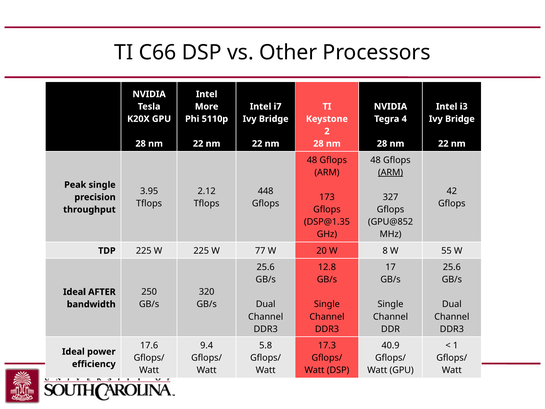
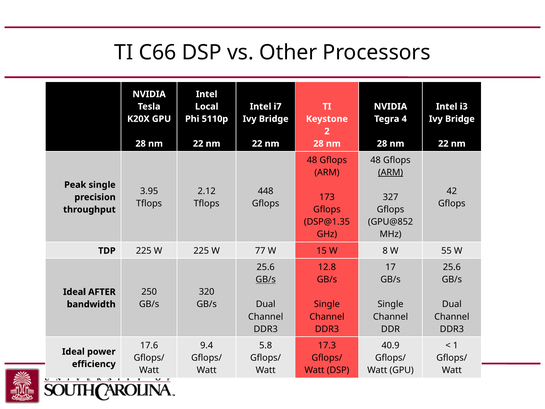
More: More -> Local (207, 106)
20: 20 -> 15 (322, 251)
GB/s underline: none -> present (266, 279)
